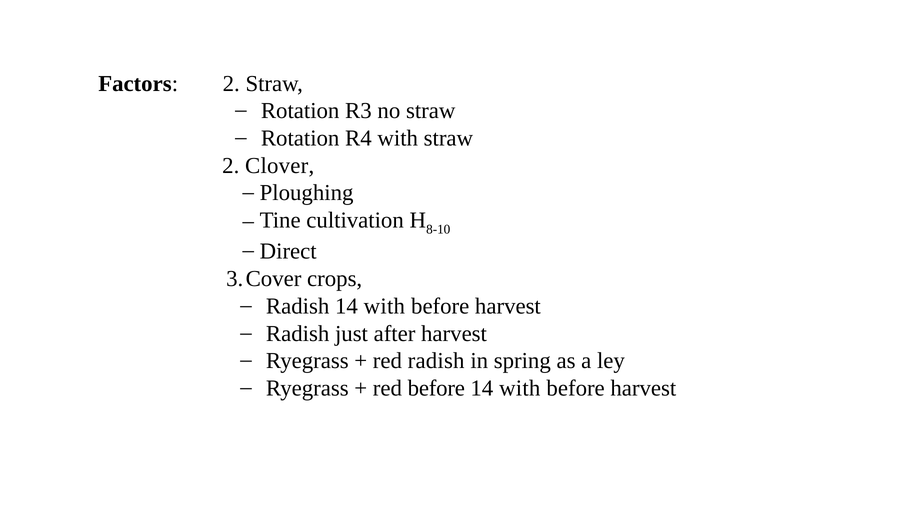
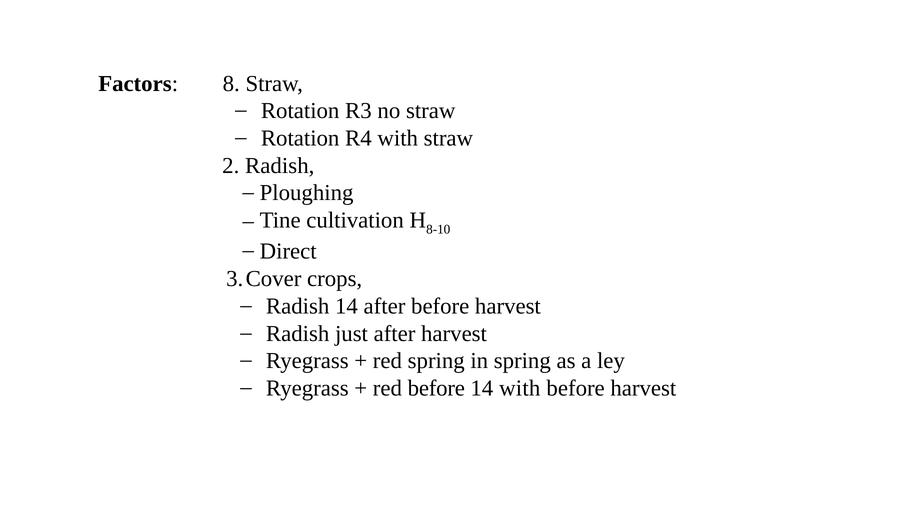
Factors 2: 2 -> 8 (231, 84)
Clover: Clover -> Radish (280, 166)
Radish 14 with: with -> after (384, 307)
red radish: radish -> spring (436, 361)
